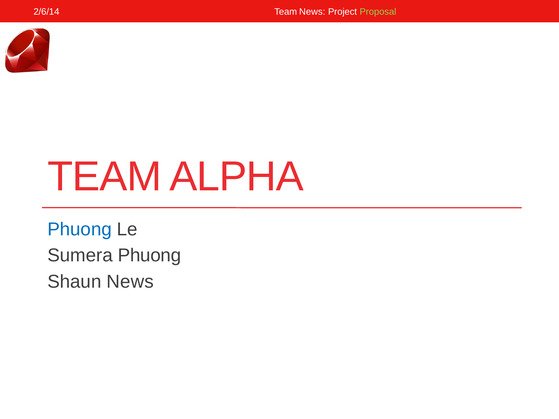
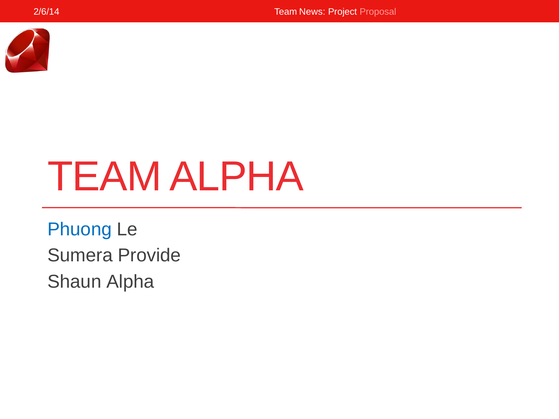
Proposal colour: light green -> pink (378, 12)
Sumera Phuong: Phuong -> Provide (149, 256)
Shaun News: News -> Alpha (130, 282)
